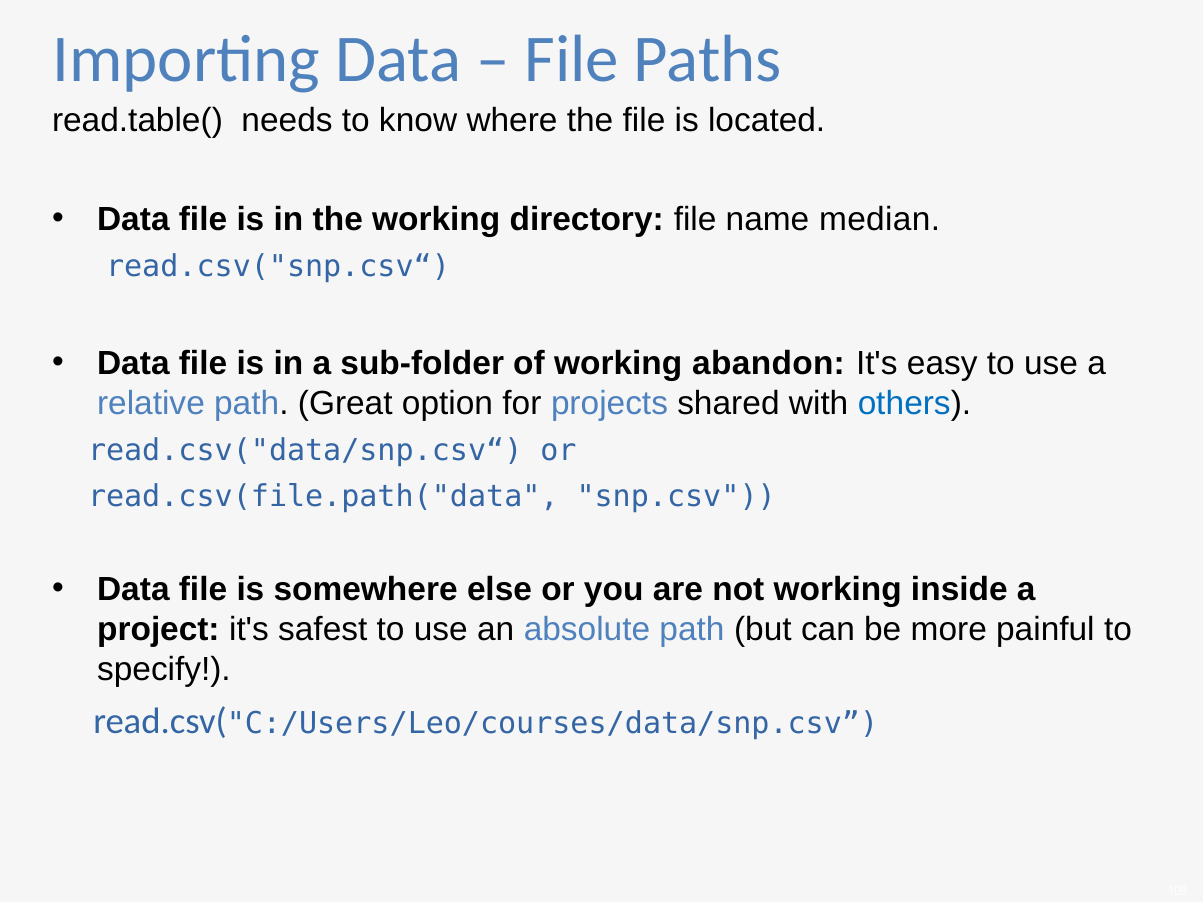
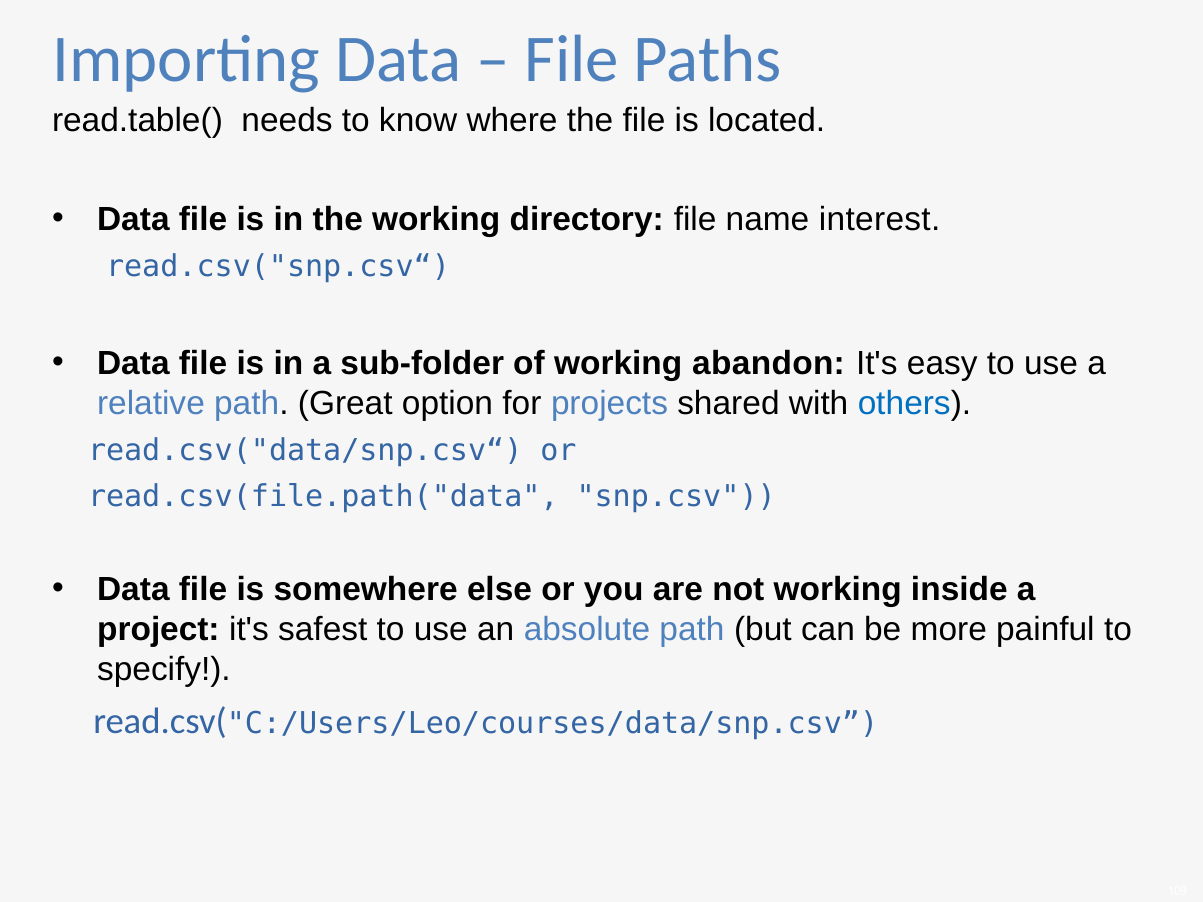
median: median -> interest (880, 219)
